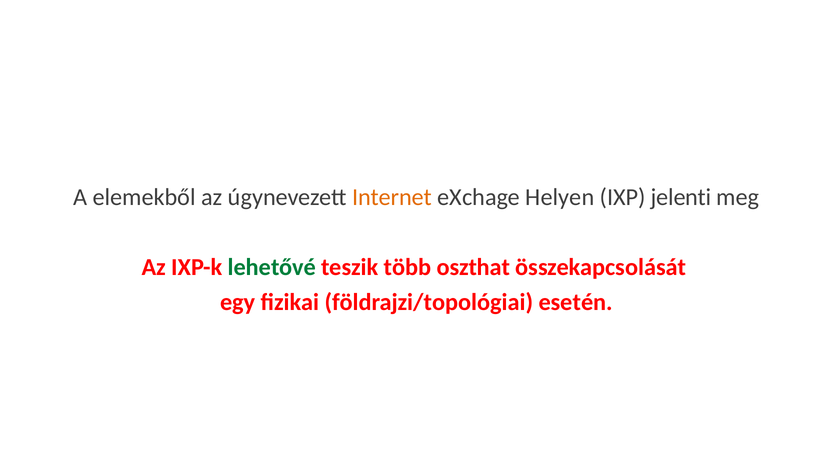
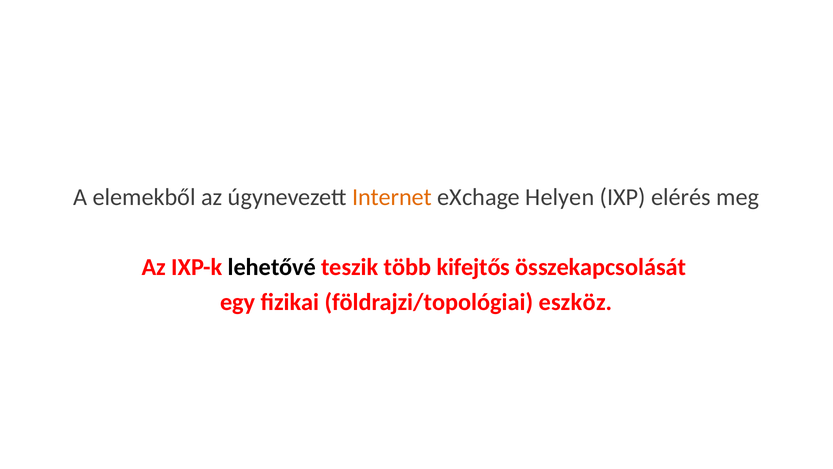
jelenti: jelenti -> elérés (681, 197)
lehetővé colour: green -> black (272, 267)
oszthat: oszthat -> kifejtős (473, 267)
esetén: esetén -> eszköz (576, 302)
